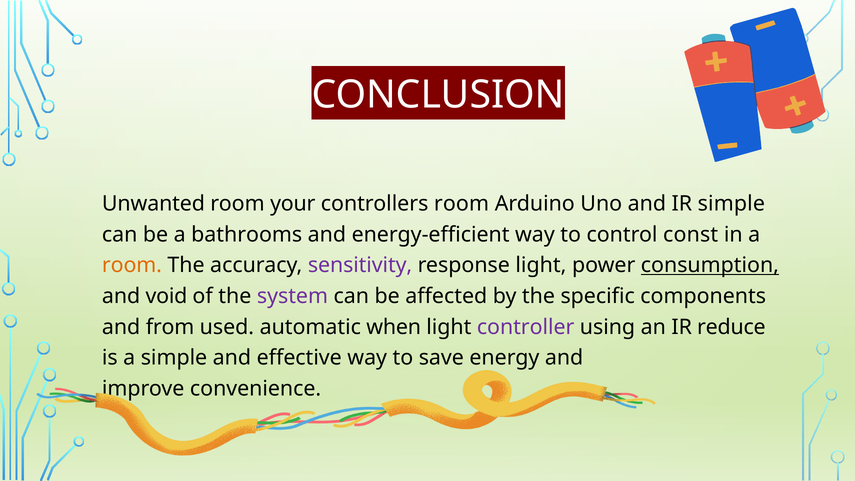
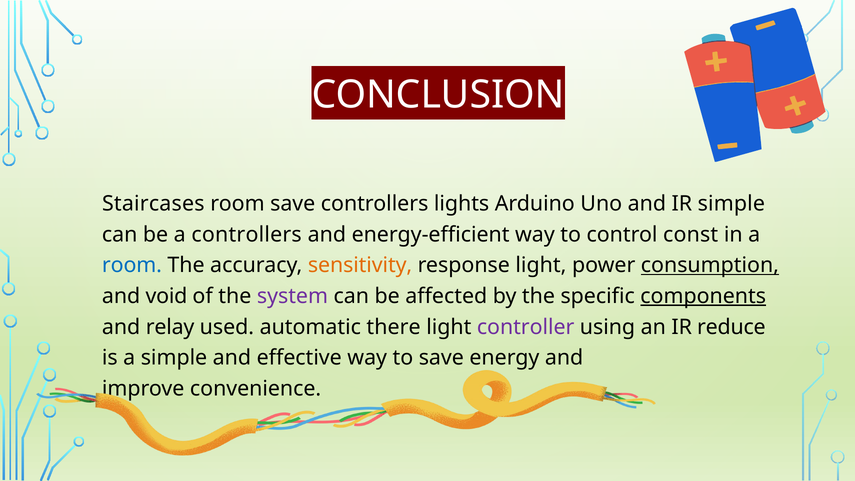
Unwanted: Unwanted -> Staircases (153, 204)
room your: your -> save (293, 204)
controllers room: room -> lights (462, 204)
a bathrooms: bathrooms -> controllers (247, 235)
room colour: orange -> blue (132, 265)
sensitivity colour: purple -> orange (360, 265)
components underline: none -> present (703, 296)
from: from -> relay (170, 327)
when: when -> there (394, 327)
